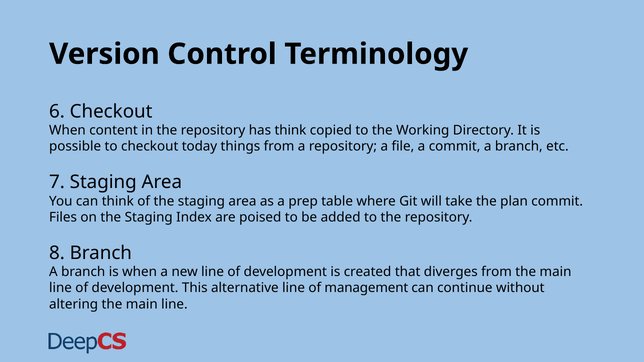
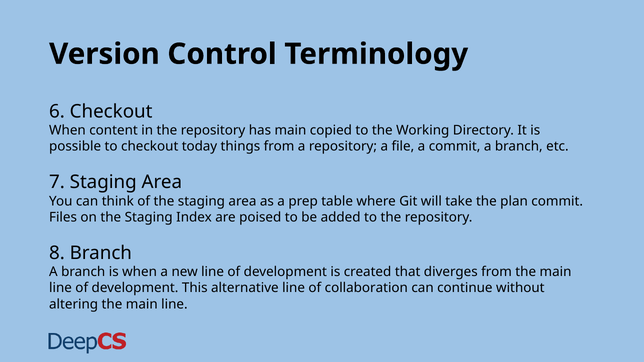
has think: think -> main (290, 130)
management: management -> collaboration (366, 288)
